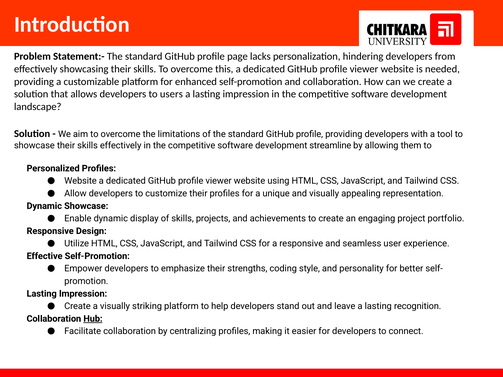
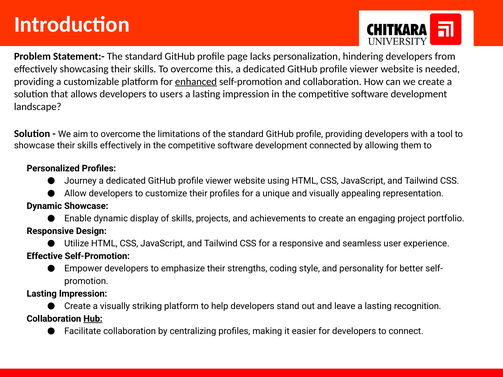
enhanced underline: none -> present (196, 82)
streamline: streamline -> connected (330, 145)
Website: Website -> Journey (80, 181)
